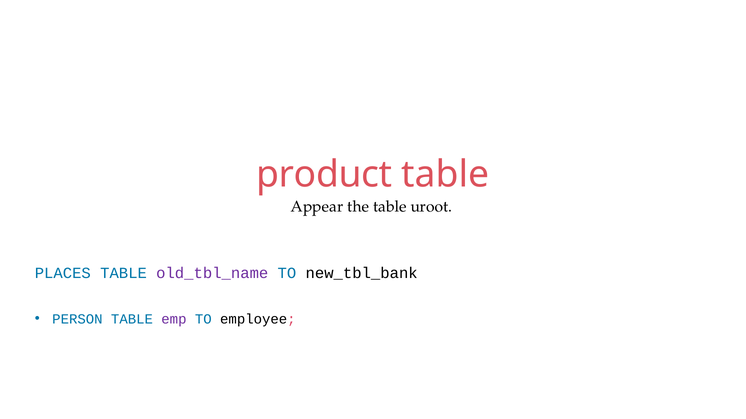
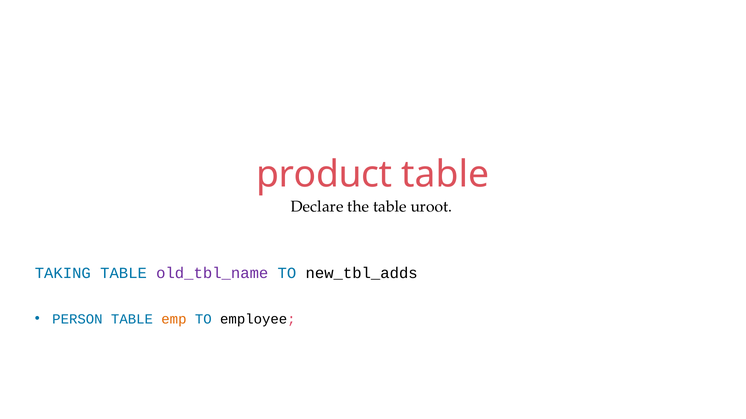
Appear: Appear -> Declare (317, 207)
PLACES: PLACES -> TAKING (63, 274)
new_tbl_bank: new_tbl_bank -> new_tbl_adds (362, 274)
emp colour: purple -> orange (174, 319)
